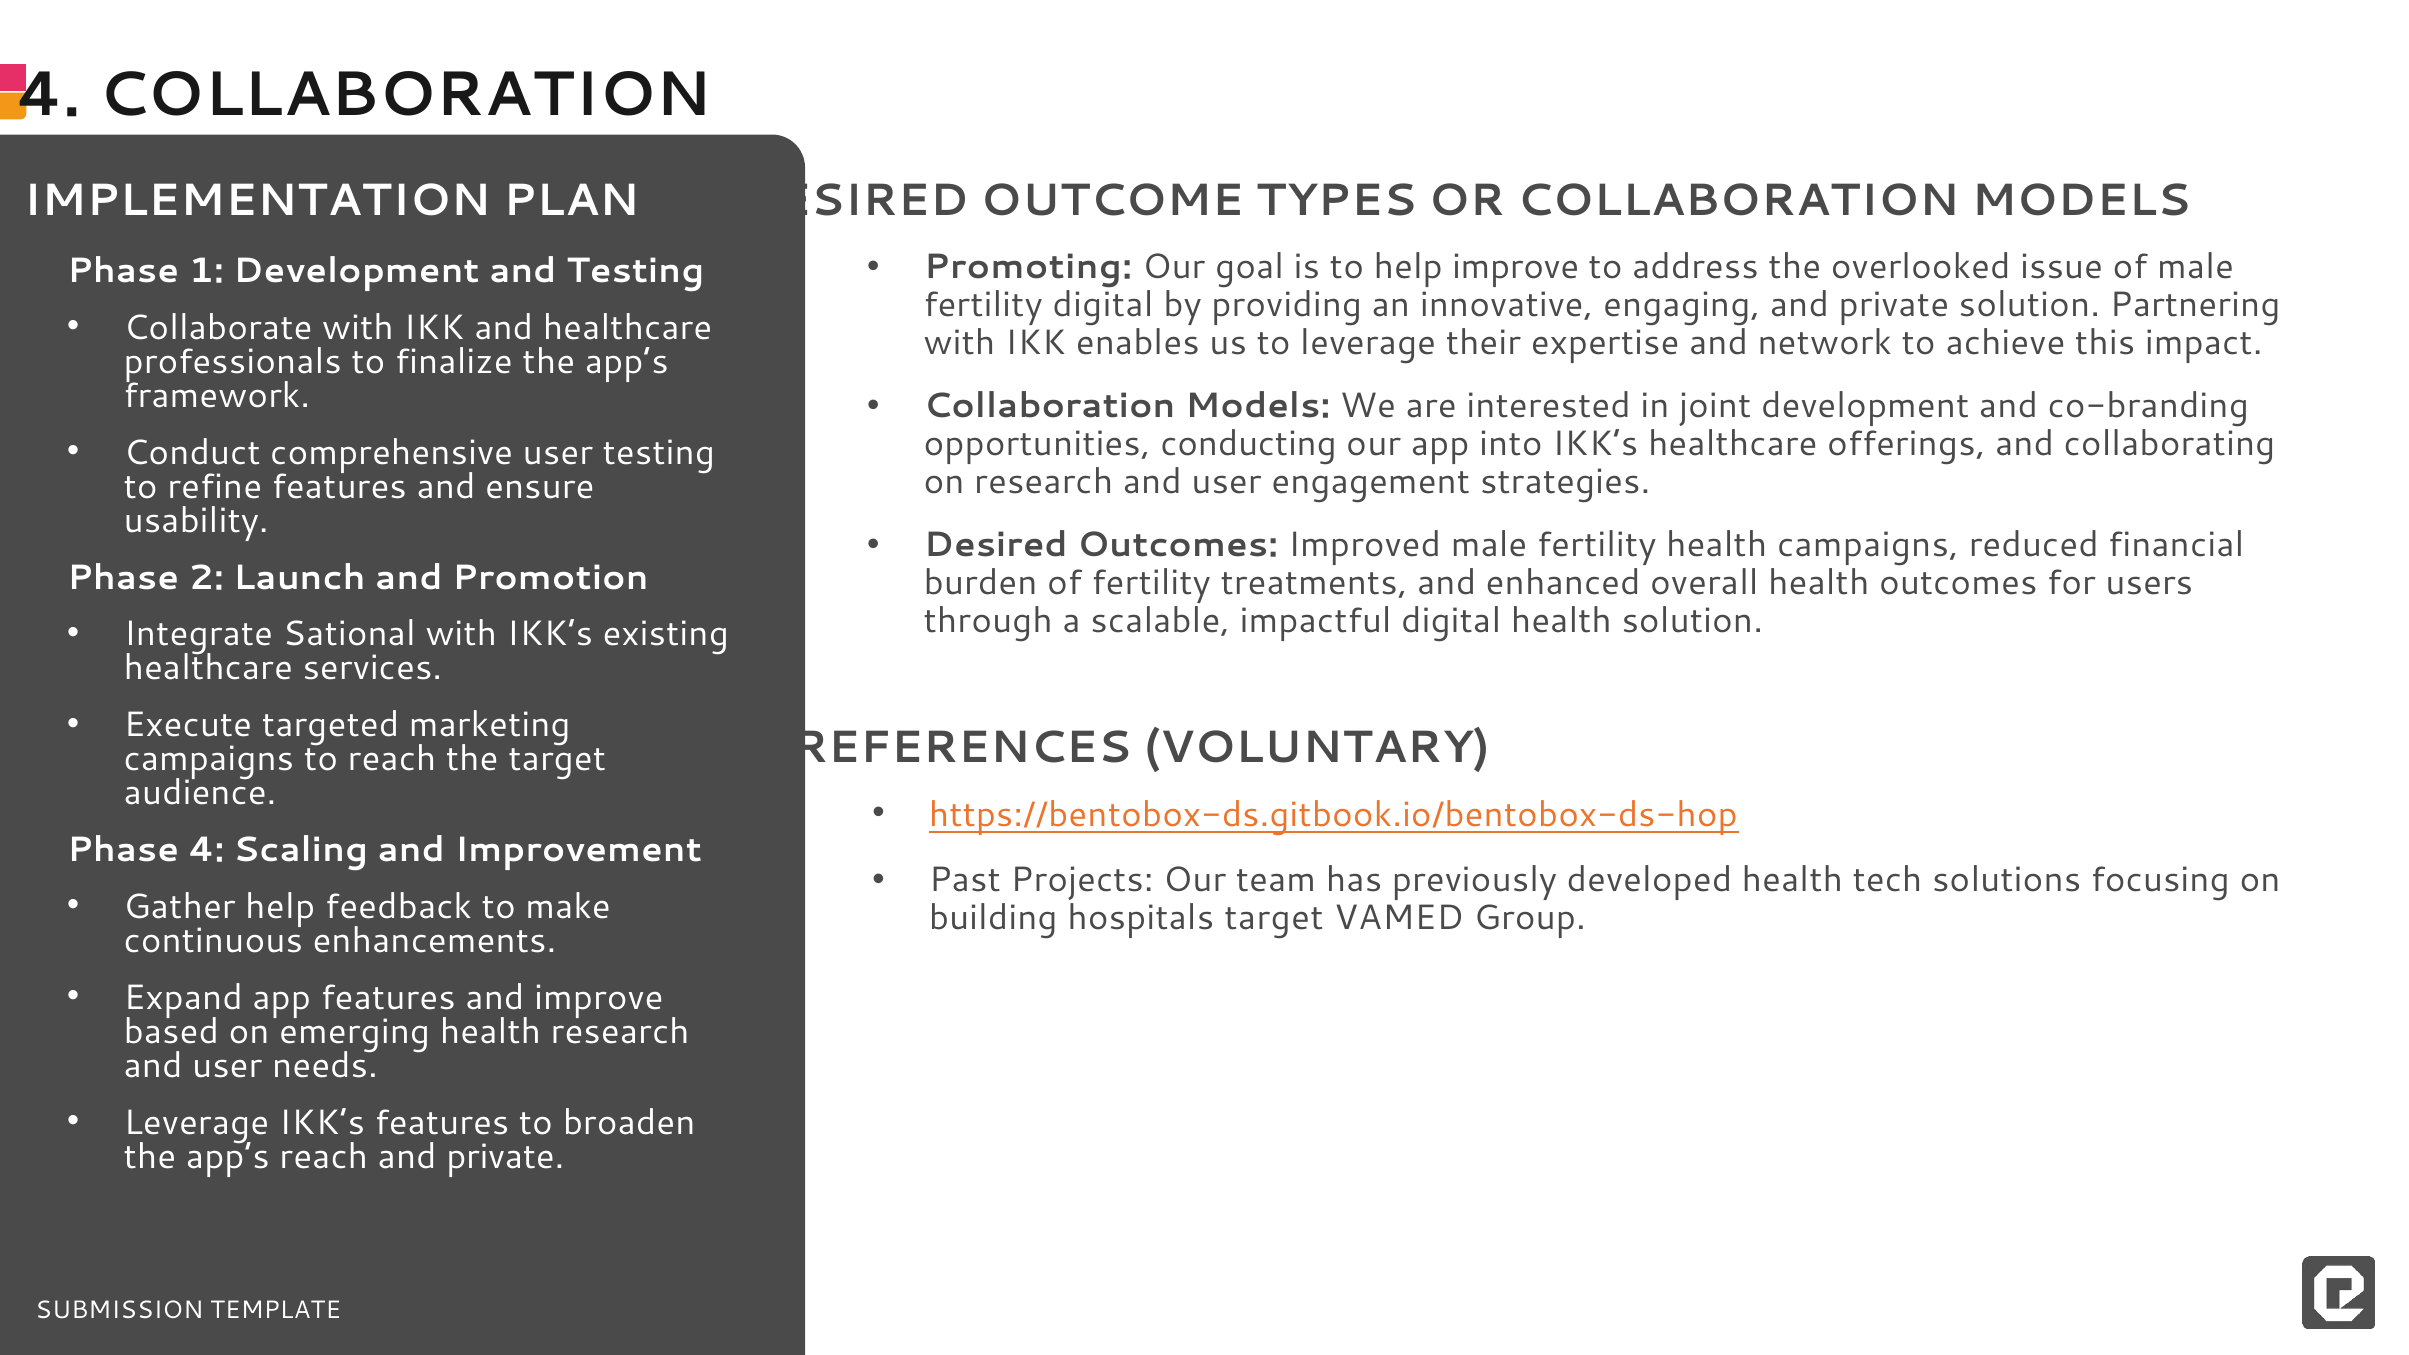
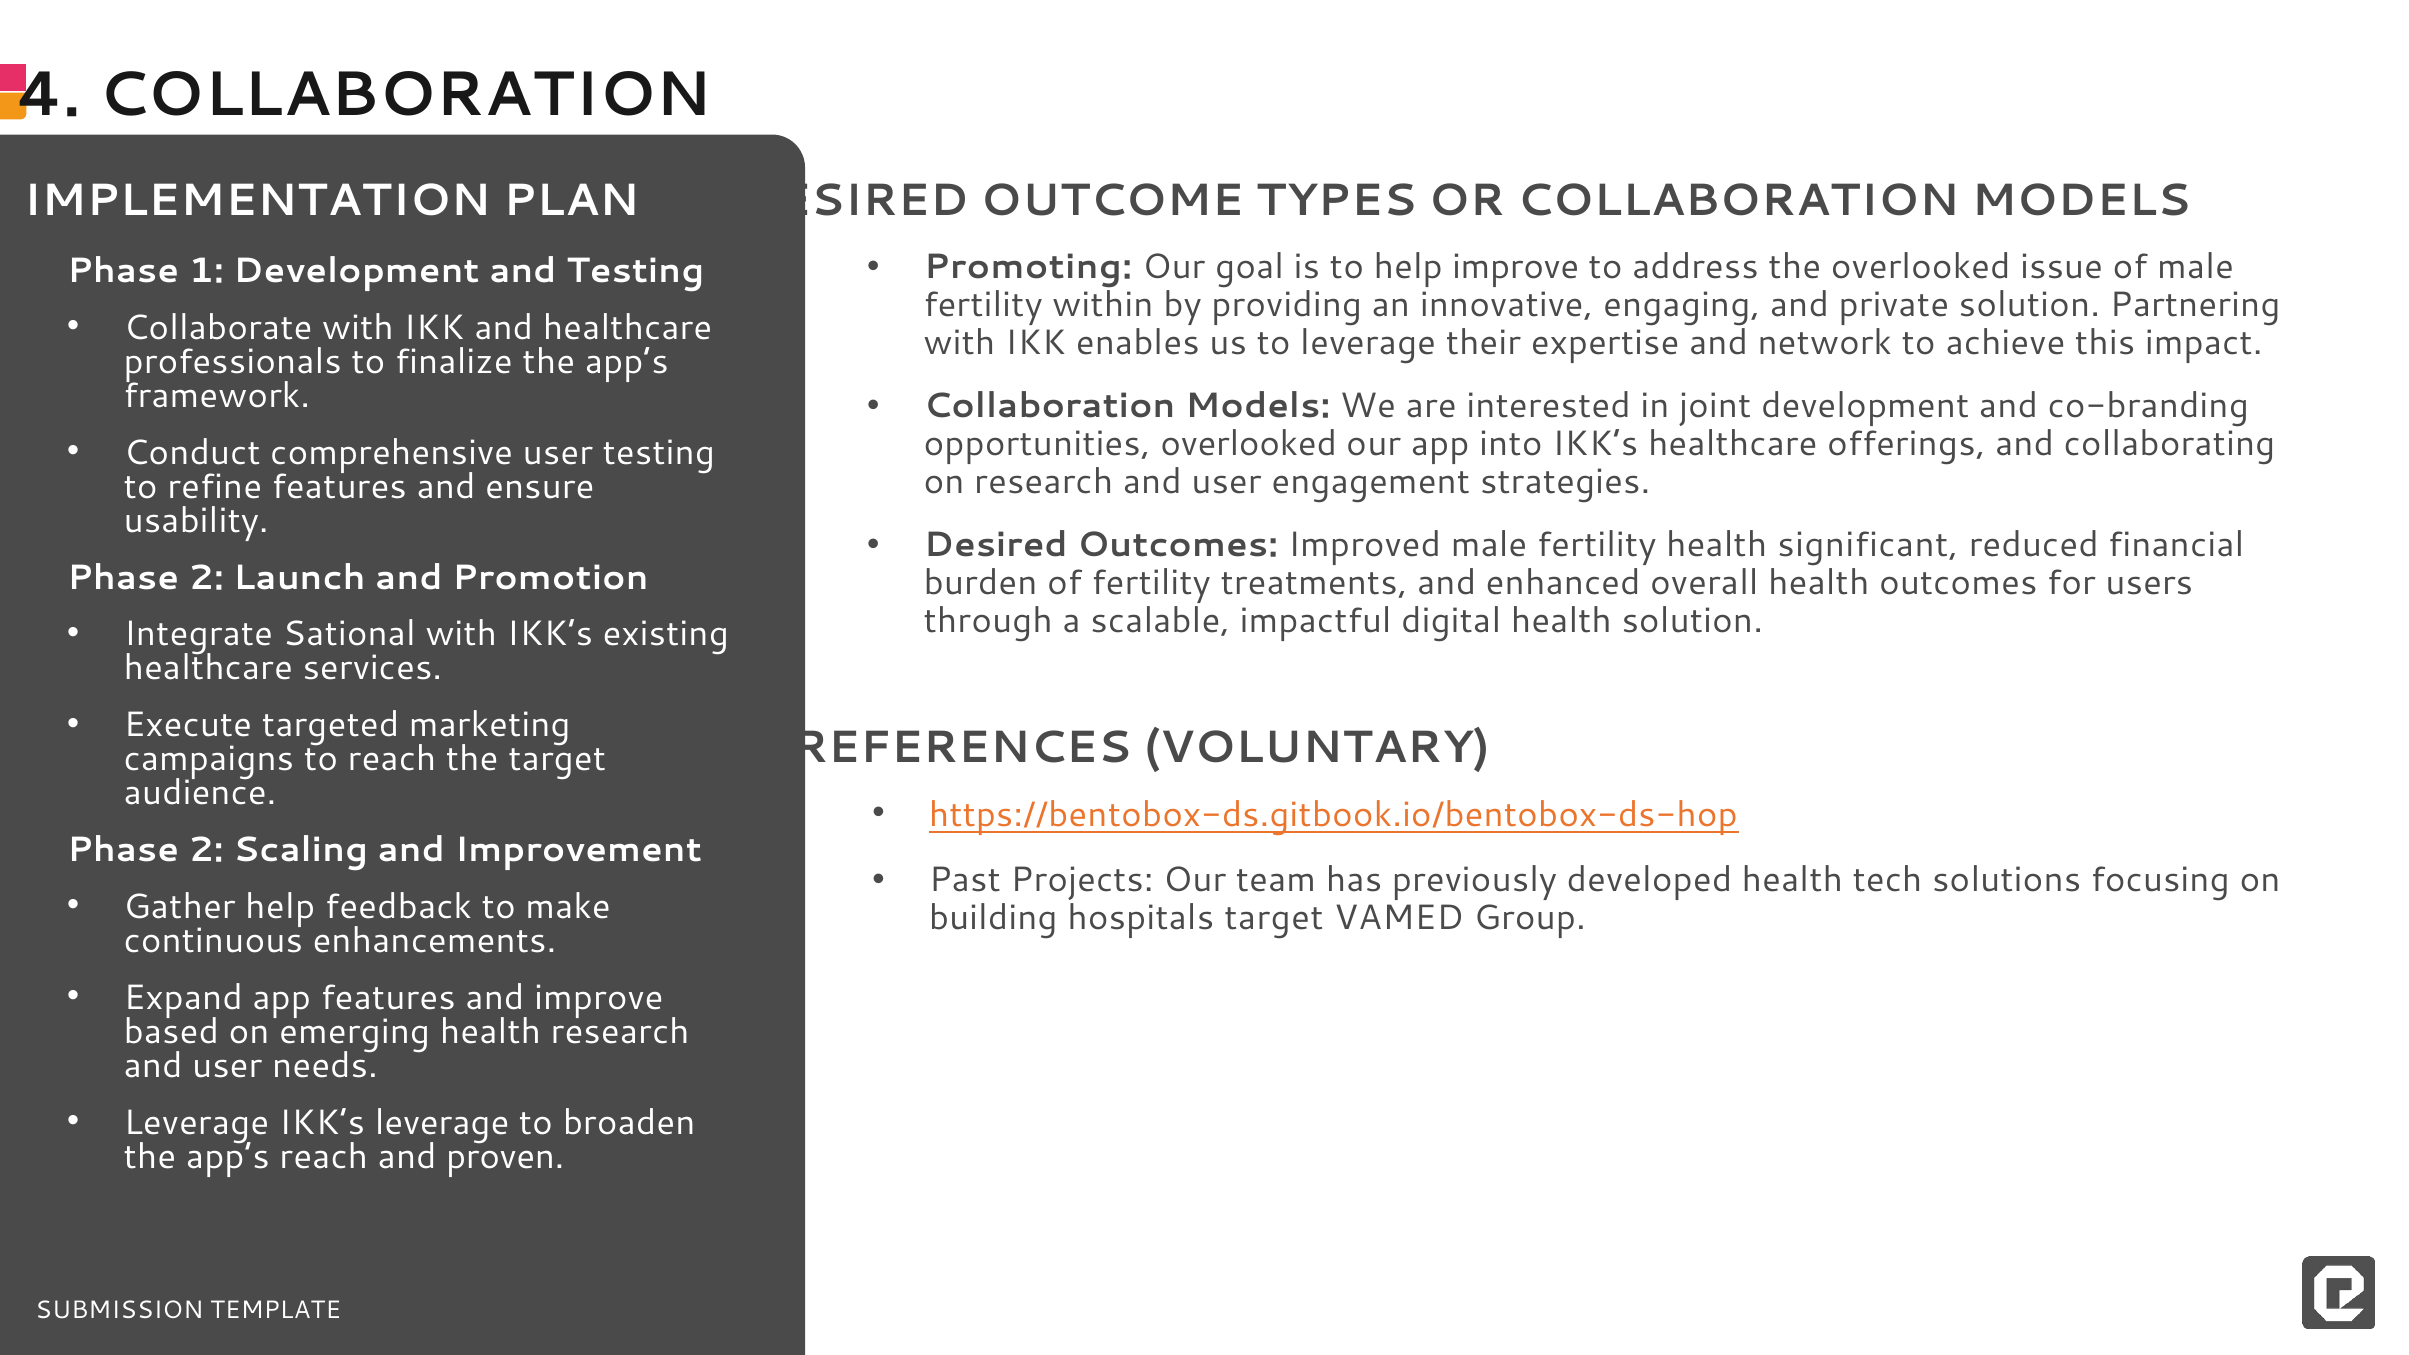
fertility digital: digital -> within (1103, 305)
opportunities conducting: conducting -> overlooked (1249, 444)
health campaigns: campaigns -> significant (1868, 545)
4: 4 -> 2 (206, 850)
IKK’s features: features -> leverage (442, 1123)
reach and private: private -> proven (505, 1157)
